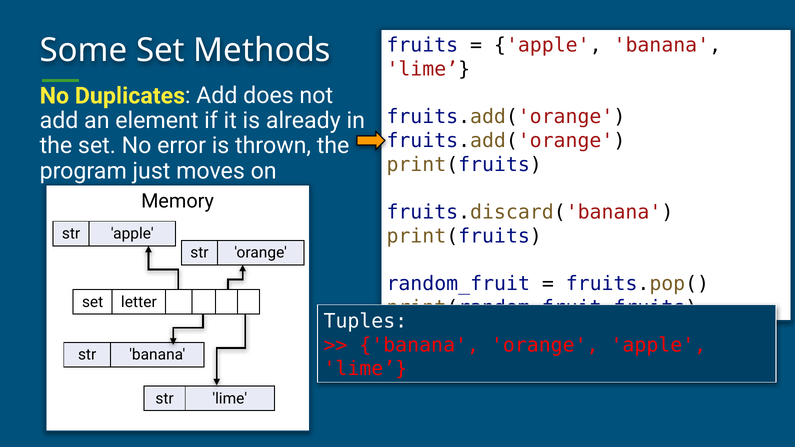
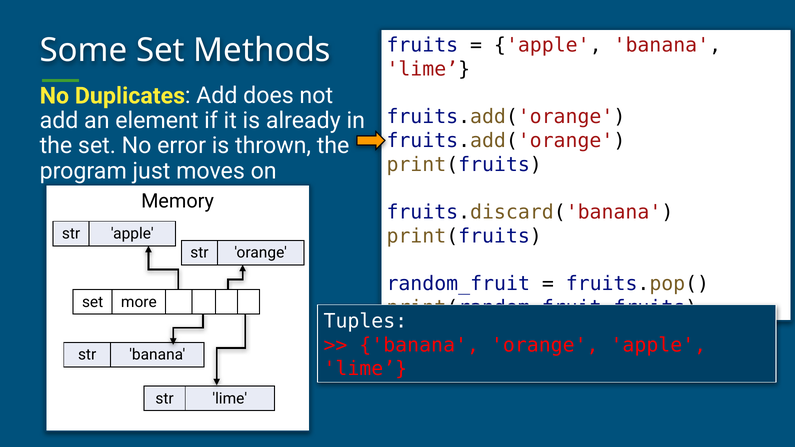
letter: letter -> more (139, 302)
